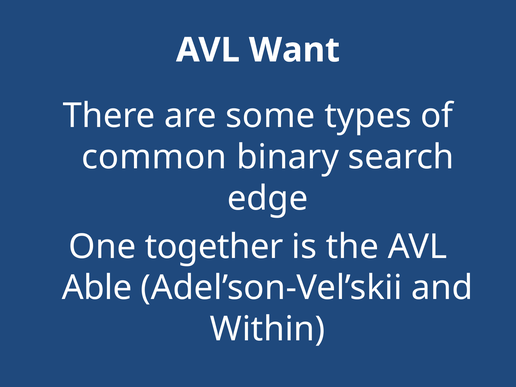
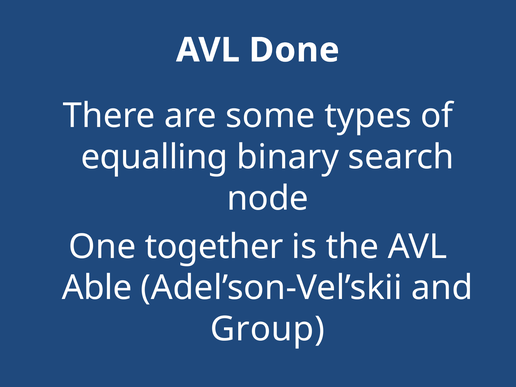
Want: Want -> Done (294, 50)
common: common -> equalling (154, 157)
edge: edge -> node (268, 198)
Within: Within -> Group (267, 329)
